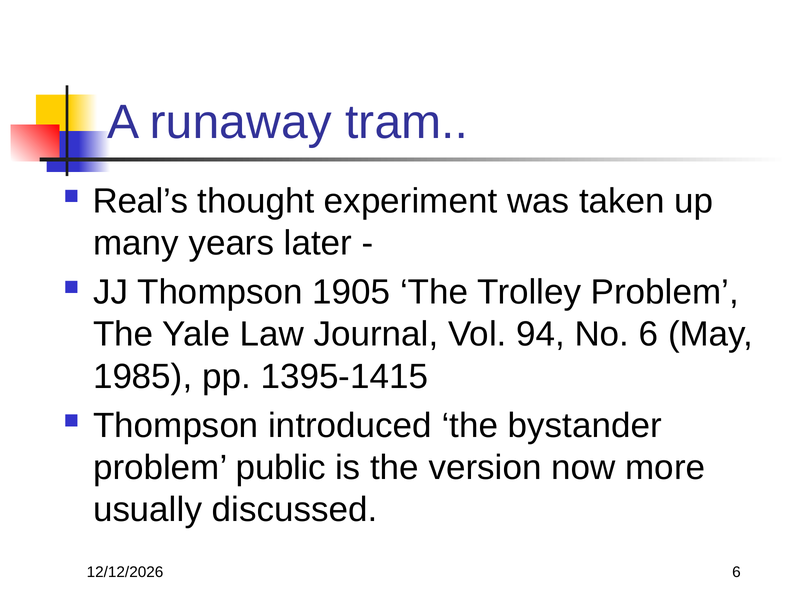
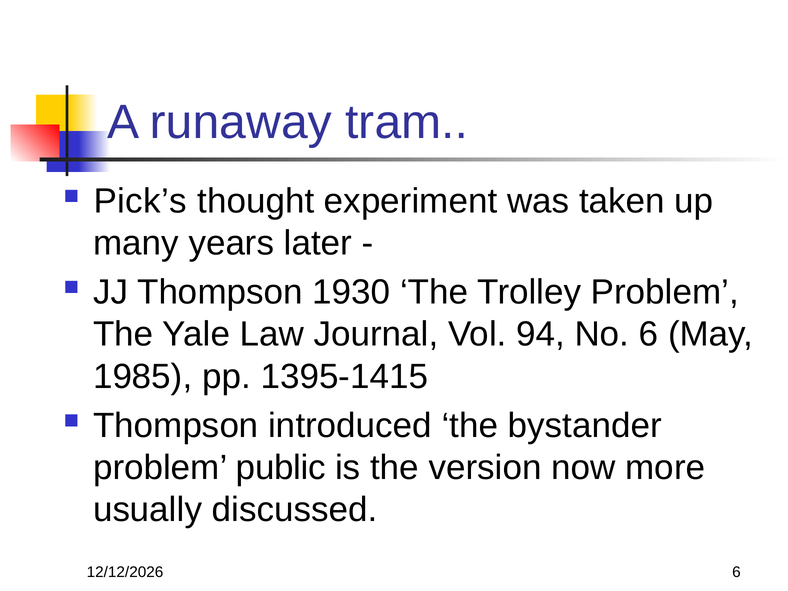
Real’s: Real’s -> Pick’s (140, 201)
1905: 1905 -> 1930 (351, 292)
